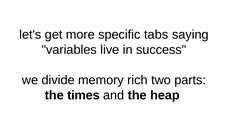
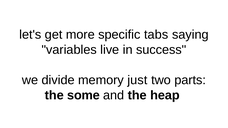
rich: rich -> just (137, 80)
times: times -> some (83, 95)
